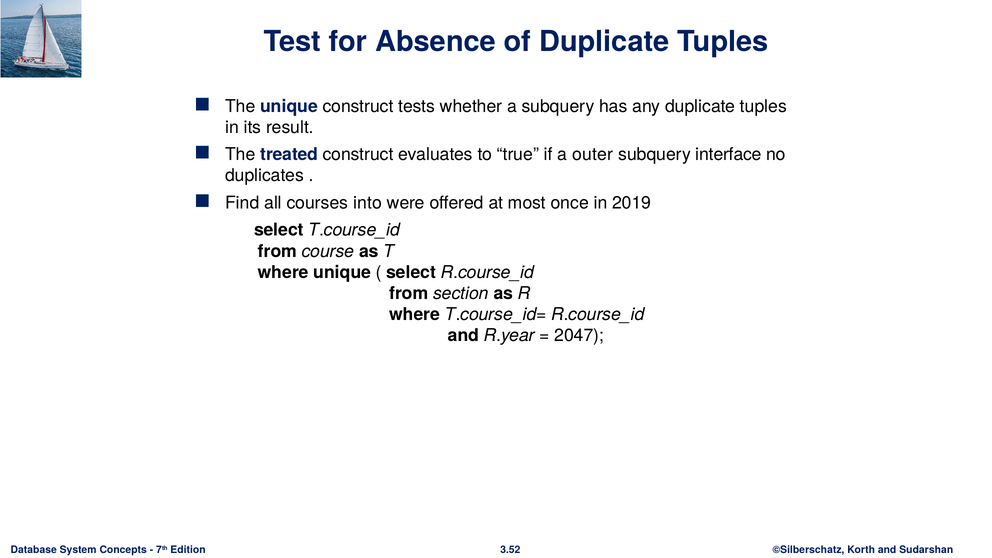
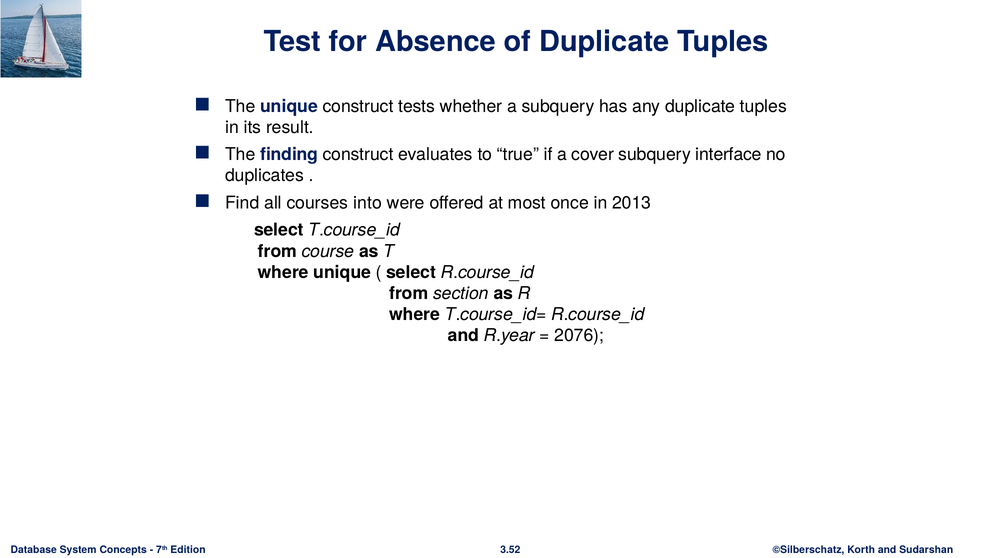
treated: treated -> finding (289, 155)
outer: outer -> cover (593, 155)
2019: 2019 -> 2013 (632, 203)
2047: 2047 -> 2076 (579, 336)
